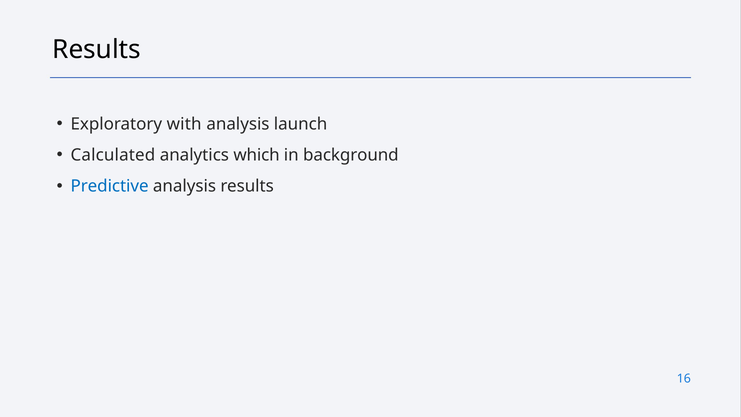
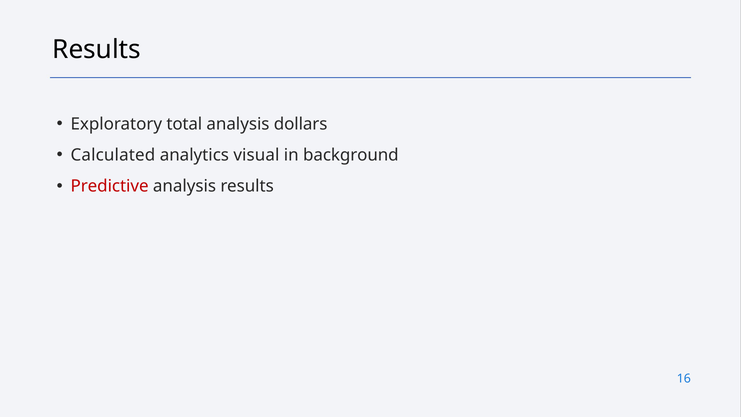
with: with -> total (184, 124)
launch: launch -> dollars (301, 124)
which: which -> visual (256, 155)
Predictive colour: blue -> red (110, 186)
